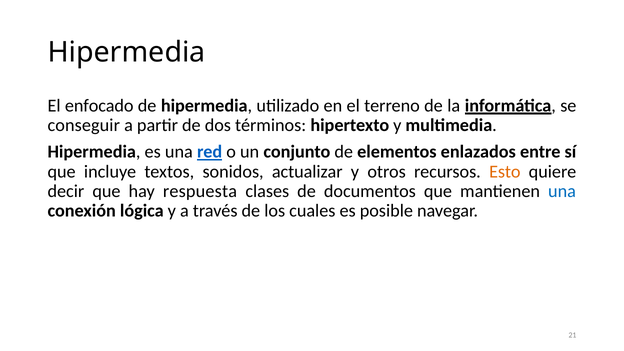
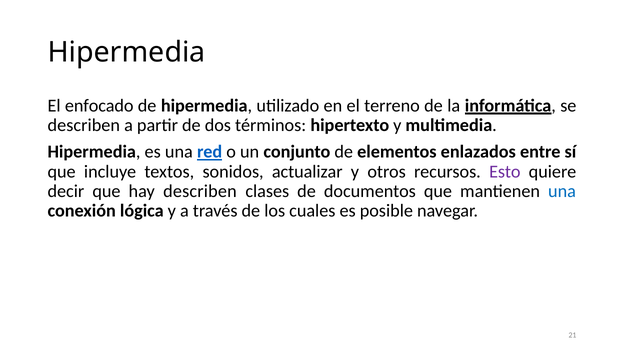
conseguir: conseguir -> describen (84, 125)
Esto colour: orange -> purple (505, 172)
hay respuesta: respuesta -> describen (200, 191)
